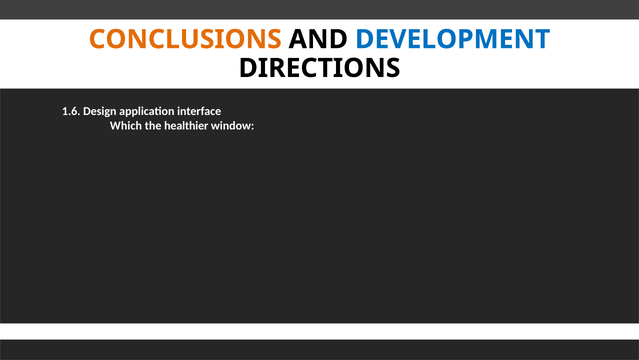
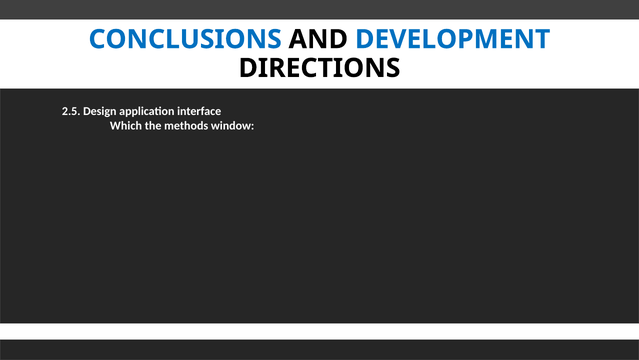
CONCLUSIONS colour: orange -> blue (185, 39)
1.6: 1.6 -> 2.5 (71, 111)
healthier: healthier -> methods (186, 125)
